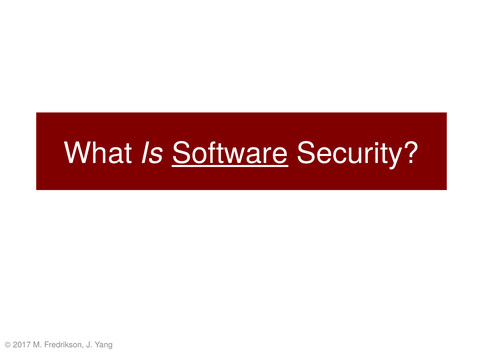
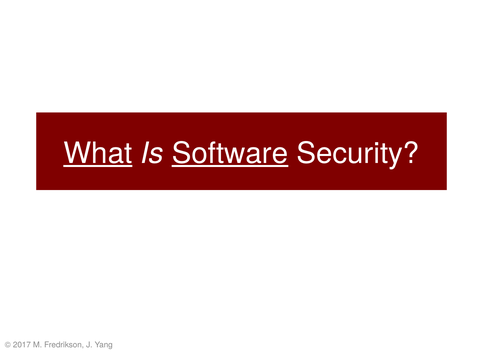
What underline: none -> present (98, 153)
